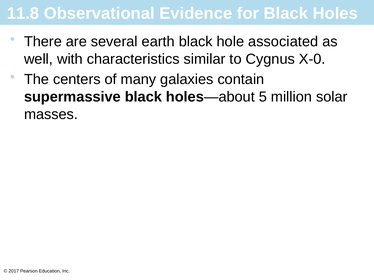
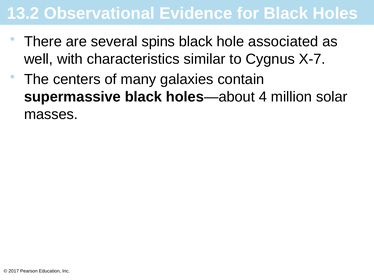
11.8: 11.8 -> 13.2 (23, 13)
earth: earth -> spins (158, 42)
X-0: X-0 -> X-7 (312, 59)
5: 5 -> 4 (263, 97)
